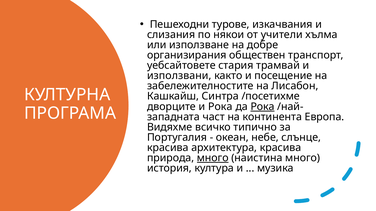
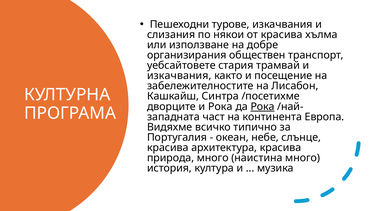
от учители: учители -> красива (282, 35)
използвани: използвани -> изкачвания (179, 76)
много underline: present -> none (213, 158)
